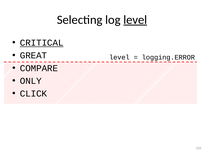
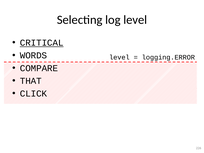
level underline: present -> none (135, 20)
GREAT: GREAT -> WORDS (33, 55)
ONLY: ONLY -> THAT (31, 81)
